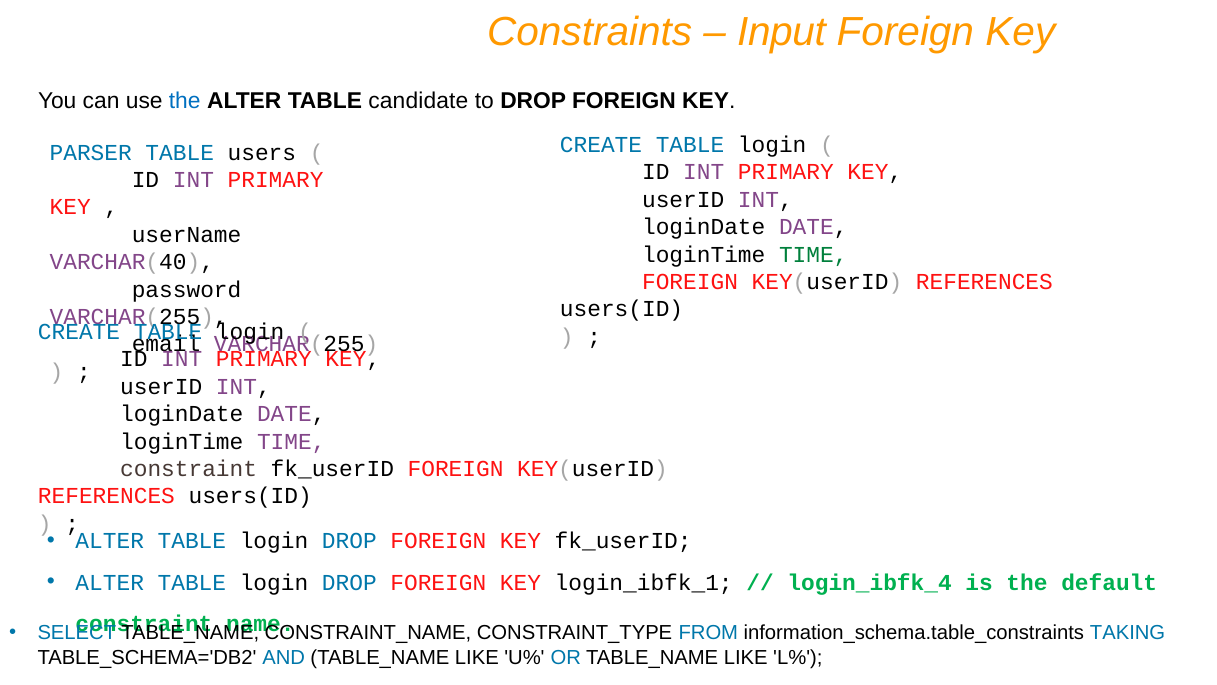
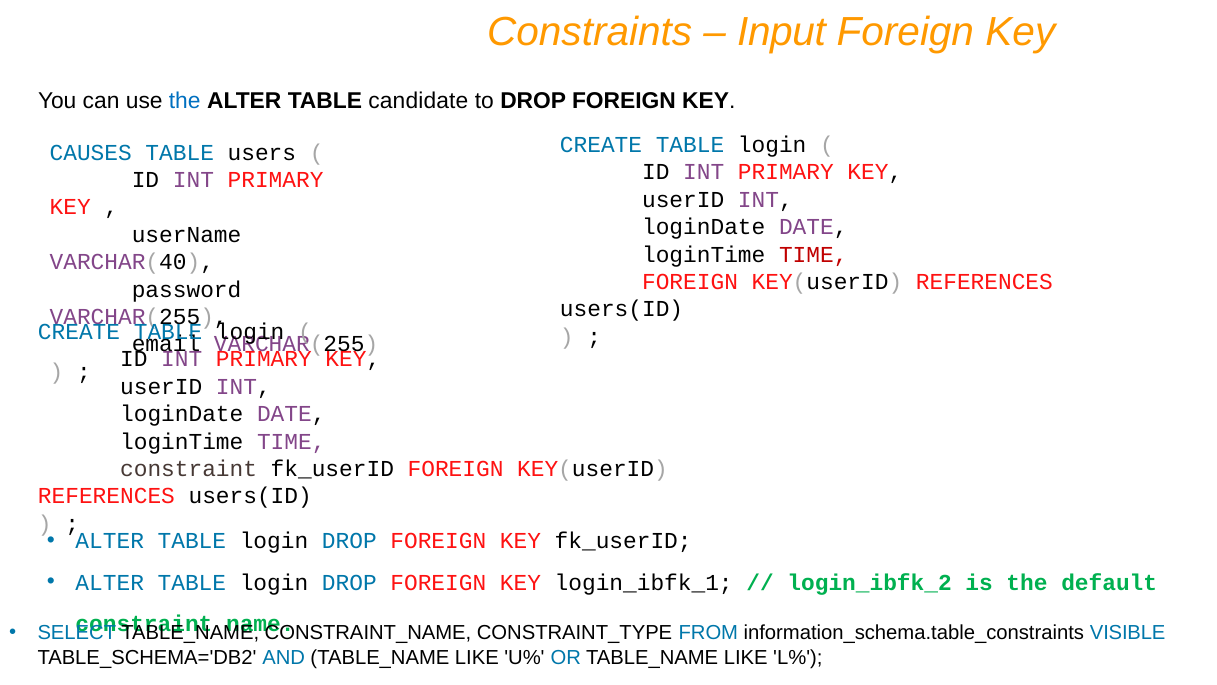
PARSER: PARSER -> CAUSES (91, 152)
TIME colour: green -> red (813, 254)
login_ibfk_4: login_ibfk_4 -> login_ibfk_2 (870, 582)
TAKING: TAKING -> VISIBLE (1128, 633)
